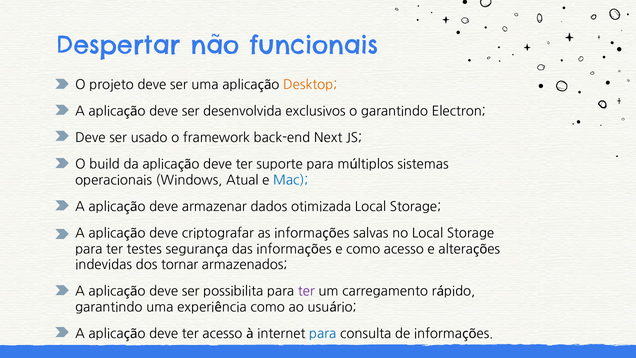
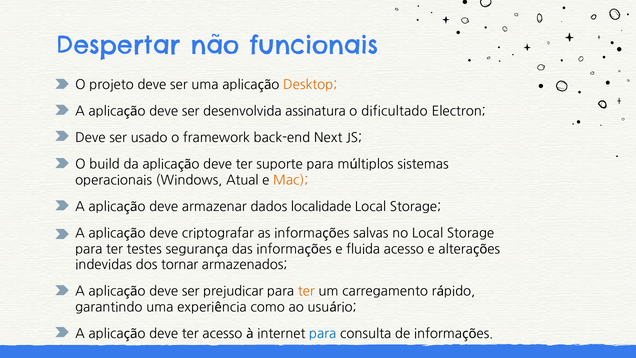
exclusivos: exclusivos -> assinatura (316, 111)
o garantindo: garantindo -> dificultado (394, 111)
Mac colour: blue -> orange (291, 180)
otimizada: otimizada -> localidade (321, 207)
e como: como -> fluida (363, 249)
possibilita: possibilita -> prejudicar (233, 291)
ter colour: purple -> orange (306, 291)
